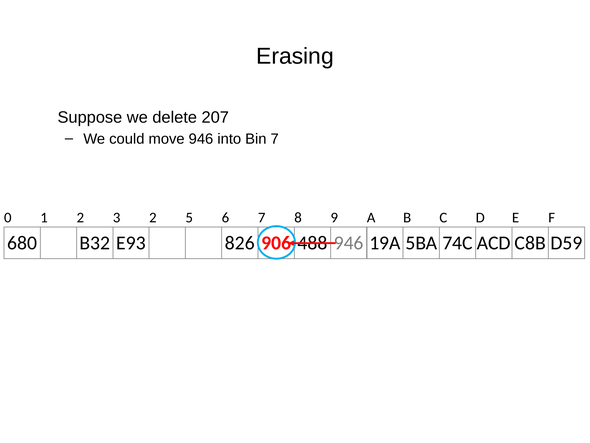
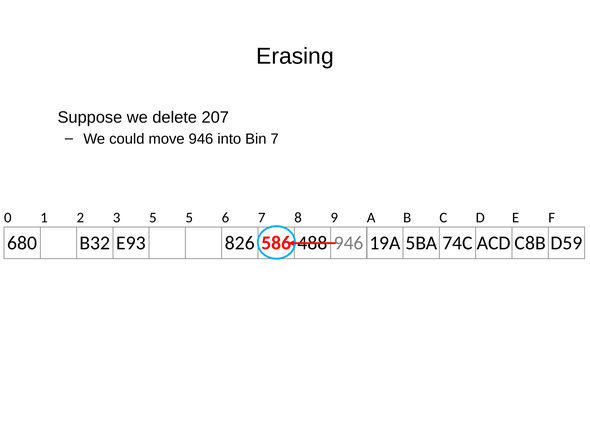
3 2: 2 -> 5 (153, 217)
906: 906 -> 586 (276, 243)
